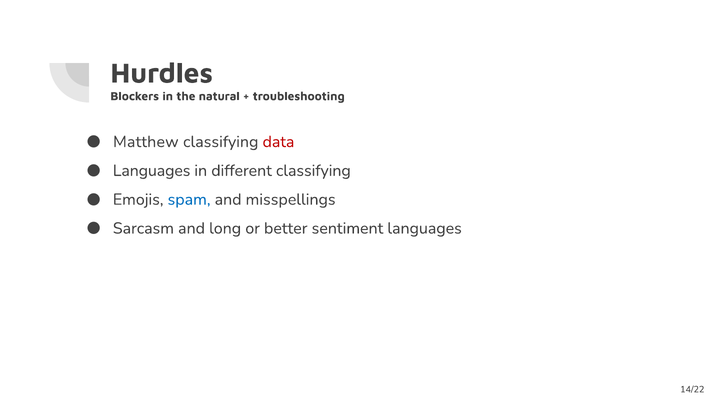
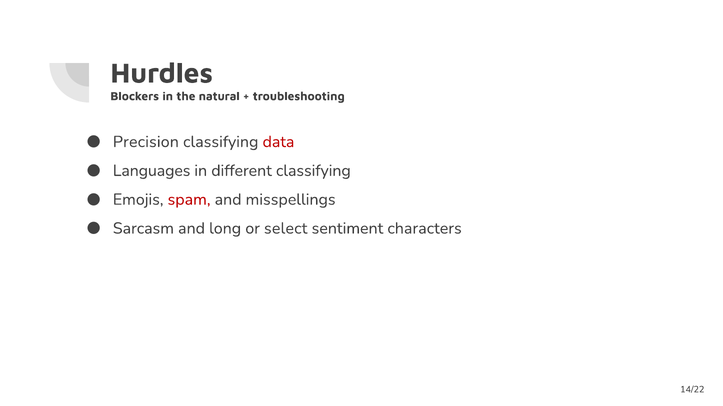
Matthew: Matthew -> Precision (146, 142)
spam colour: blue -> red (189, 200)
better: better -> select (286, 229)
sentiment languages: languages -> characters (425, 229)
